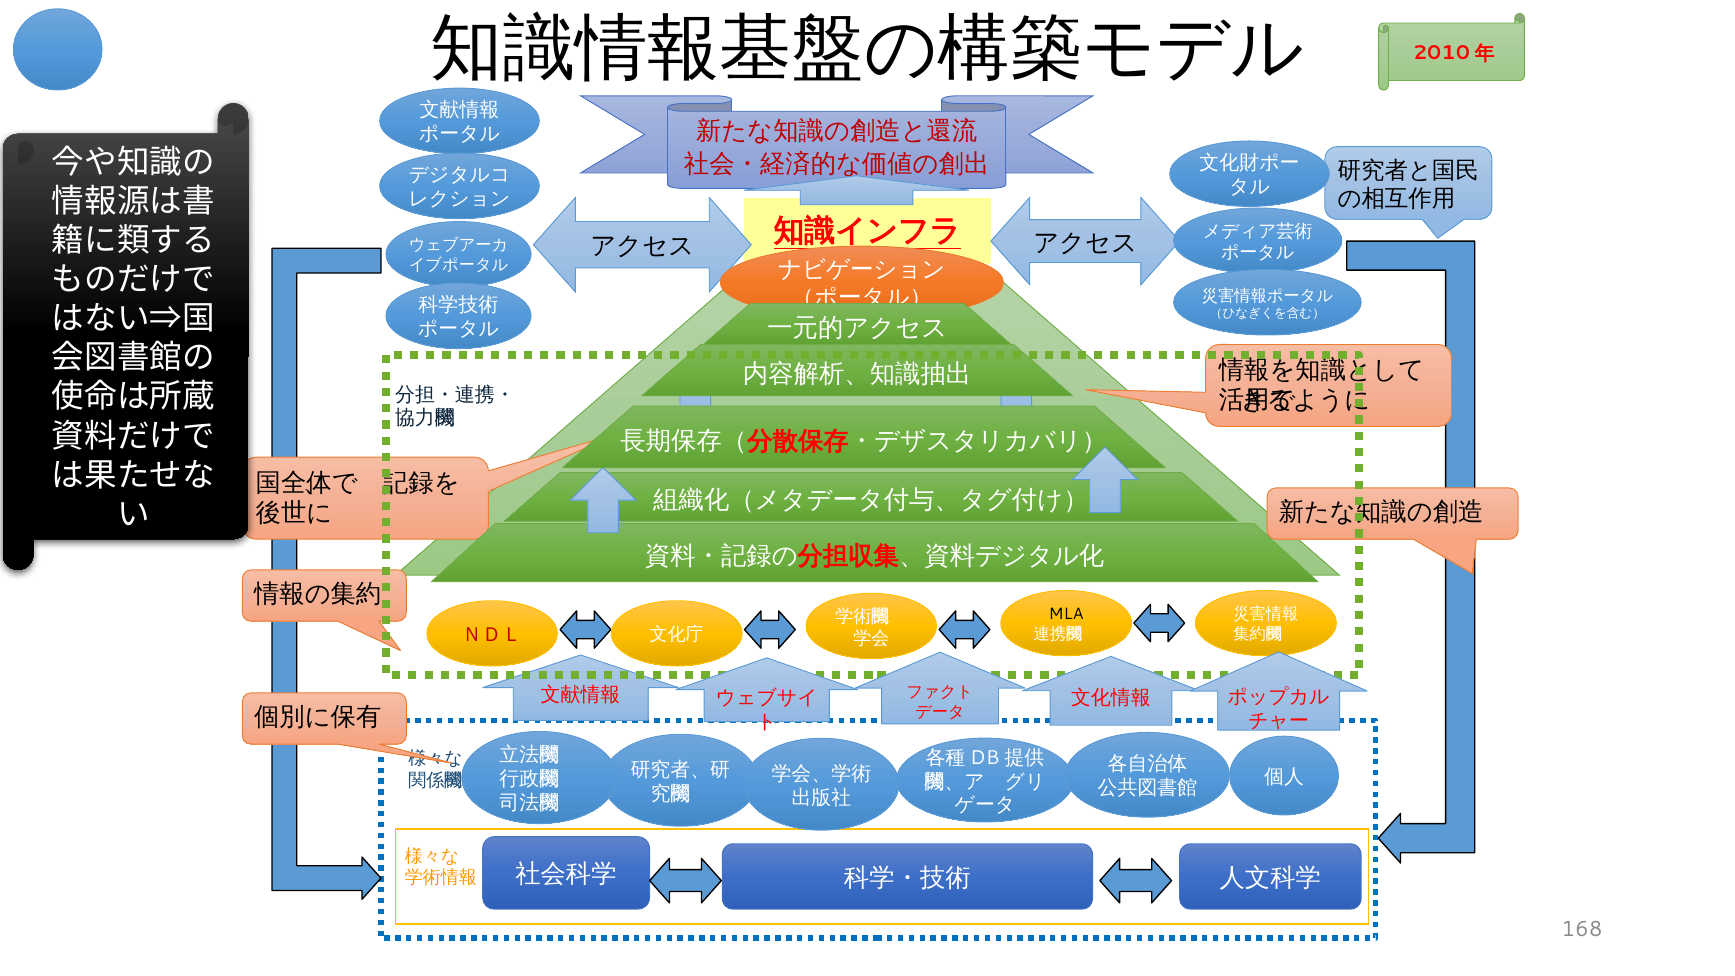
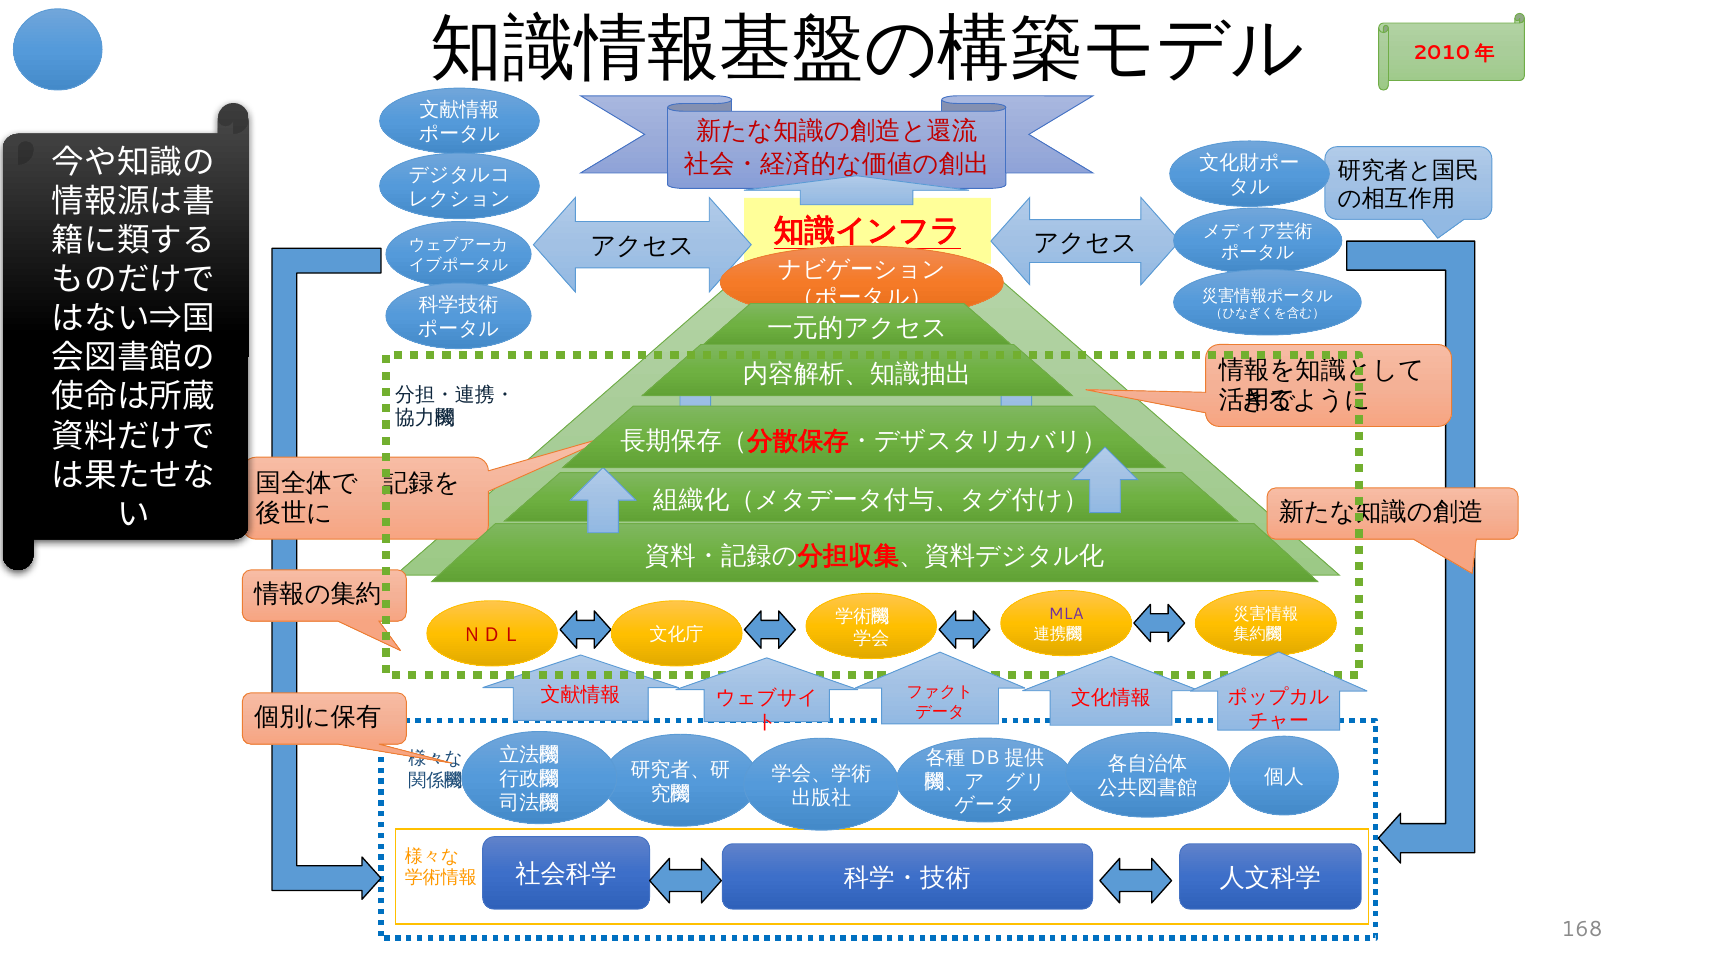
MLA colour: black -> purple (1066, 614)
